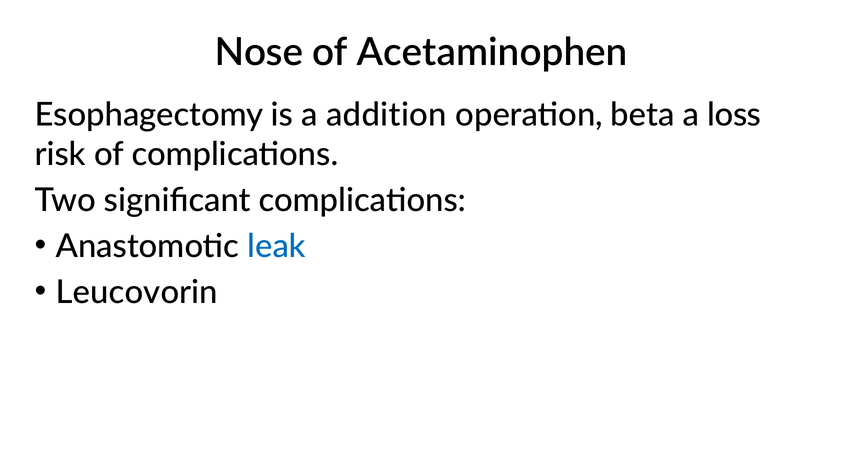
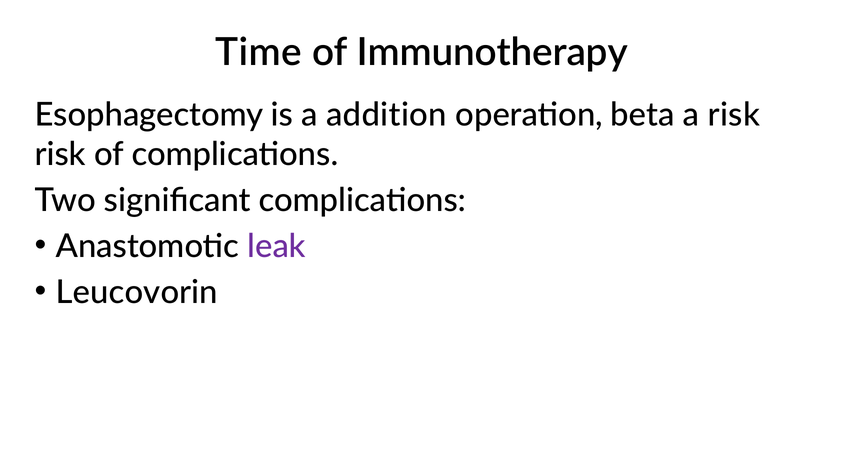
Nose: Nose -> Time (259, 52)
Acetaminophen: Acetaminophen -> Immunotherapy (492, 52)
a loss: loss -> risk (734, 115)
leak colour: blue -> purple (277, 247)
